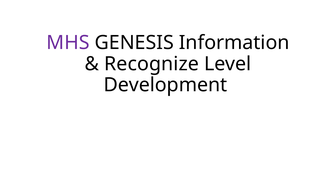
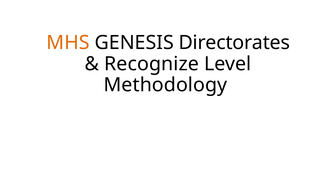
MHS colour: purple -> orange (68, 43)
Information: Information -> Directorates (234, 43)
Development: Development -> Methodology (165, 85)
